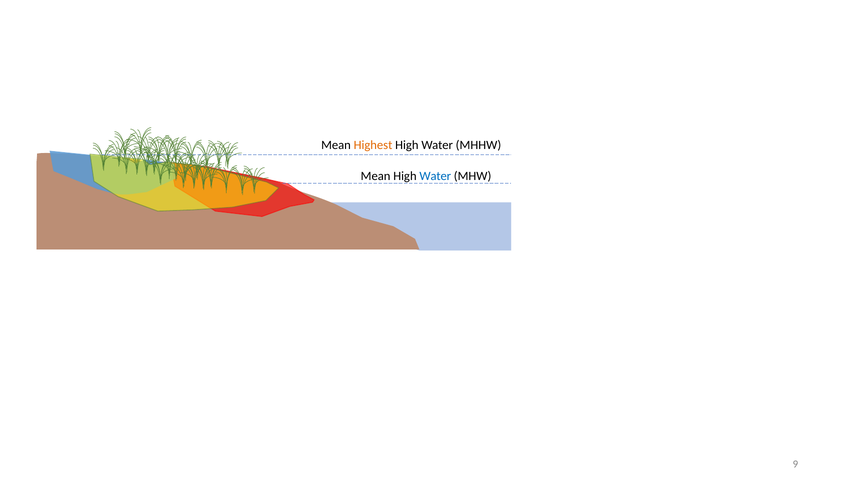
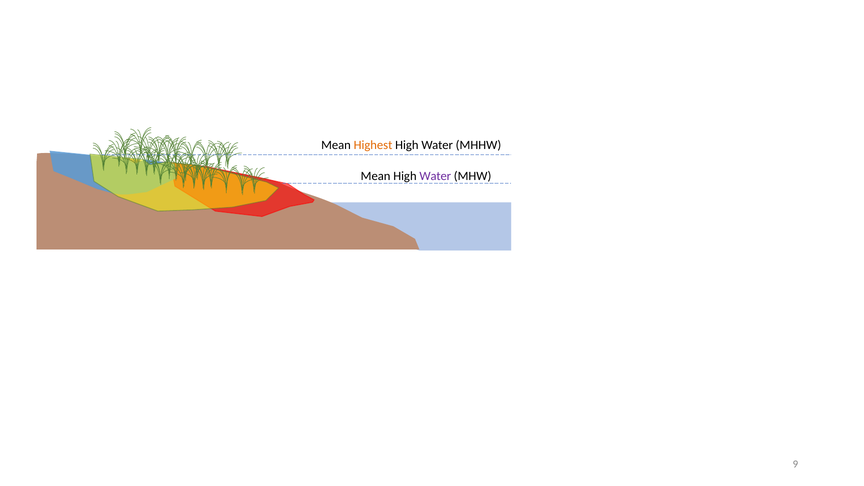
Water colour: blue -> purple (435, 176)
